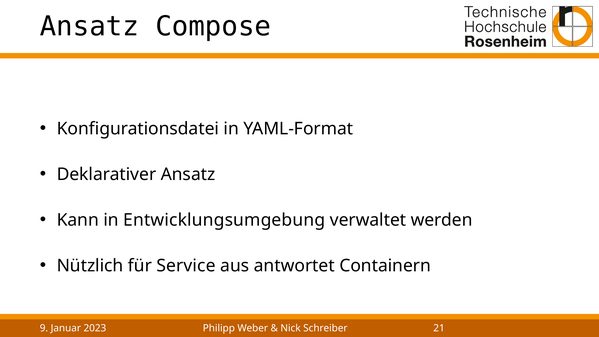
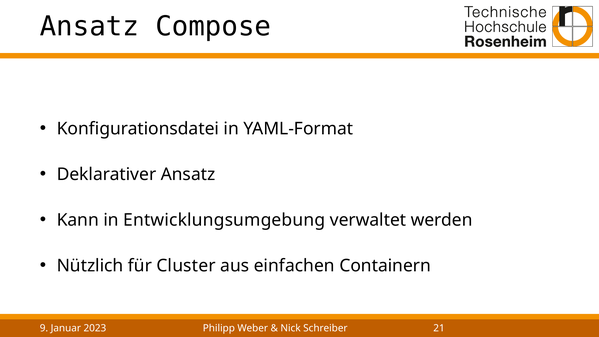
Service: Service -> Cluster (186, 266)
antwortet: antwortet -> einfachen (294, 266)
